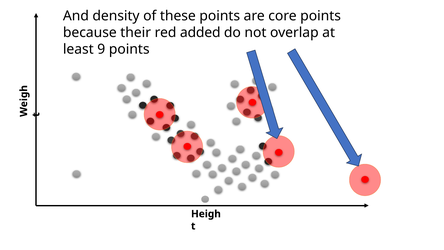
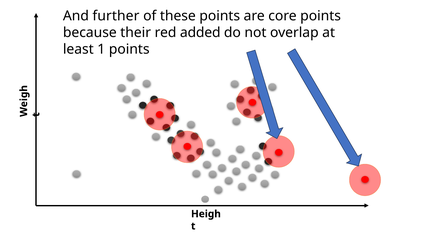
density: density -> further (116, 16)
9: 9 -> 1 (101, 49)
